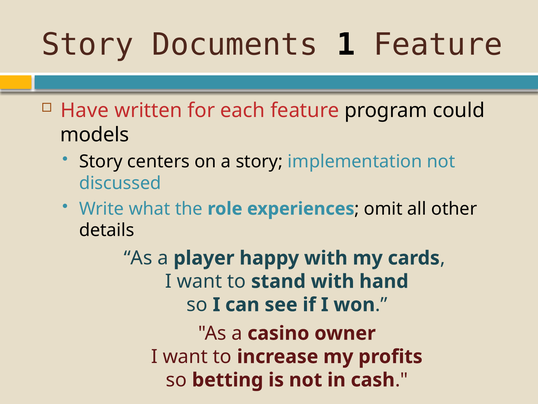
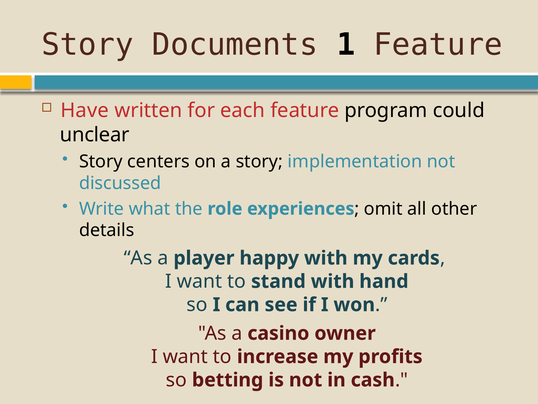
models: models -> unclear (95, 135)
